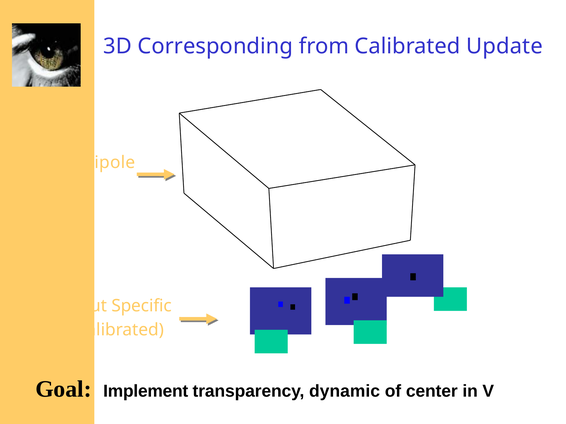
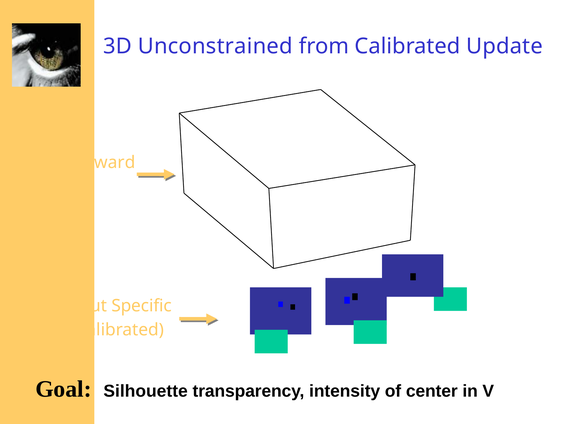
Corresponding: Corresponding -> Unconstrained (215, 46)
Epipole: Epipole -> Toward (105, 163)
Implement: Implement -> Silhouette (146, 391)
dynamic: dynamic -> intensity (345, 391)
